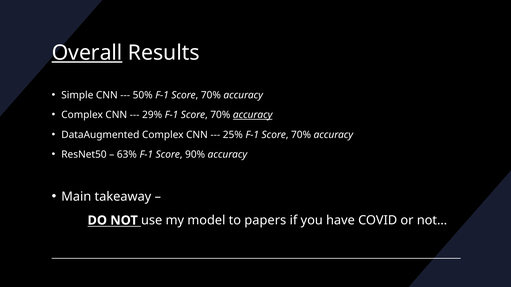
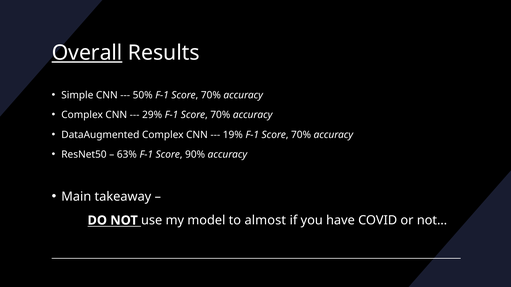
accuracy underline: present -> none (253, 115)
25%: 25% -> 19% (233, 135)
papers: papers -> almost (265, 221)
